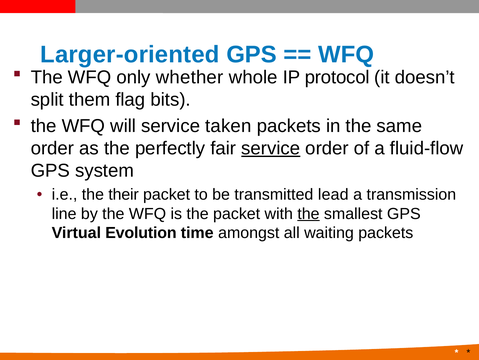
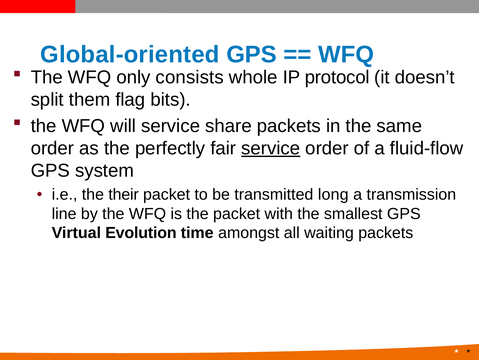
Larger-oriented: Larger-oriented -> Global-oriented (130, 55)
whether: whether -> consists (190, 77)
taken: taken -> share (228, 126)
lead: lead -> long (333, 194)
the underline: present -> none (308, 213)
